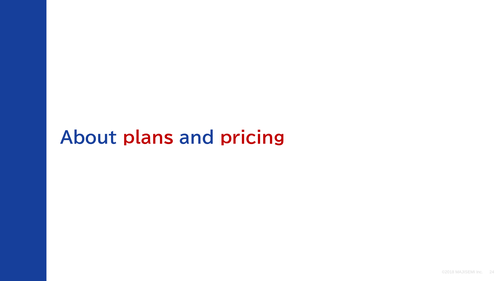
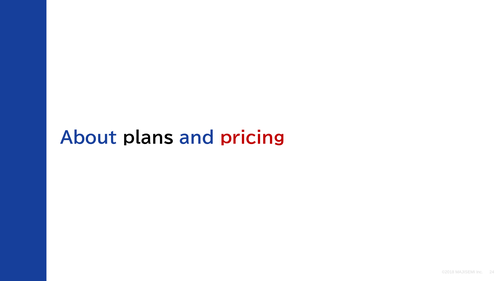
plans colour: red -> black (148, 138)
